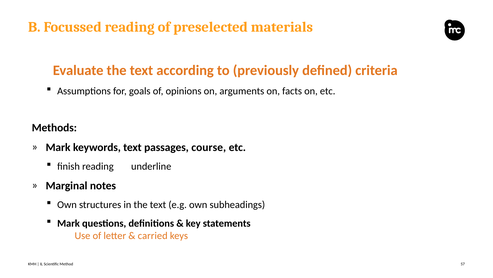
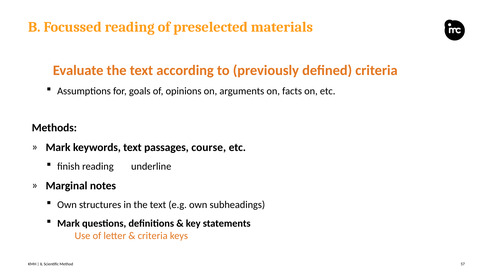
carried: carried -> criteria (153, 235)
